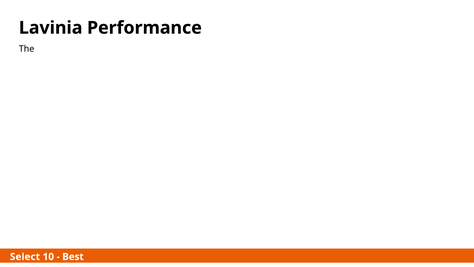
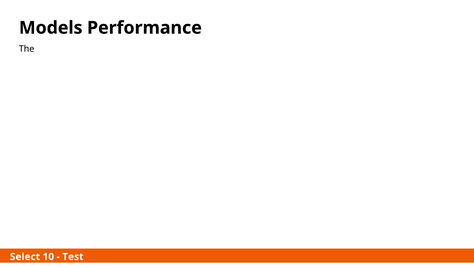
Lavinia: Lavinia -> Models (51, 28)
Best: Best -> Test (73, 256)
